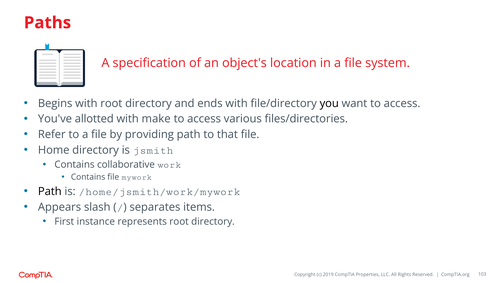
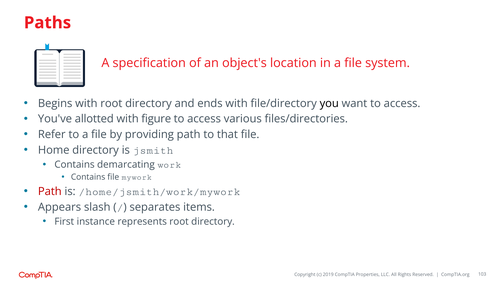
make: make -> figure (156, 119)
collaborative: collaborative -> demarcating (126, 165)
Path colour: black -> red (50, 191)
